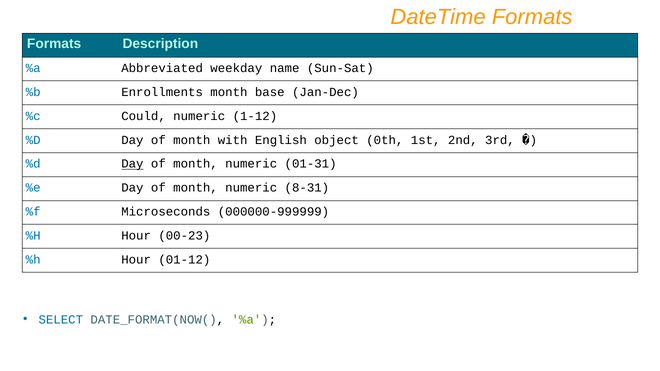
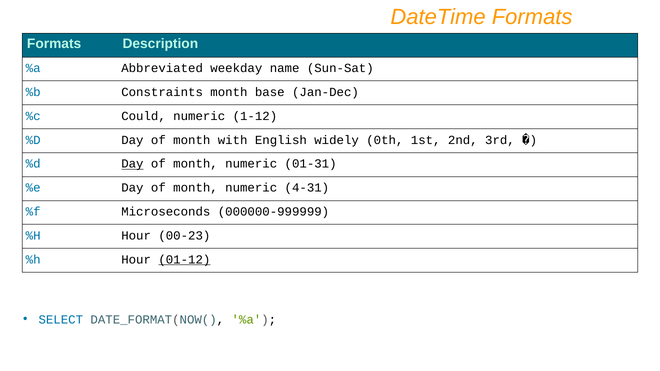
Enrollments: Enrollments -> Constraints (162, 92)
object: object -> widely (337, 140)
8-31: 8-31 -> 4-31 (307, 188)
01-12 underline: none -> present (184, 260)
